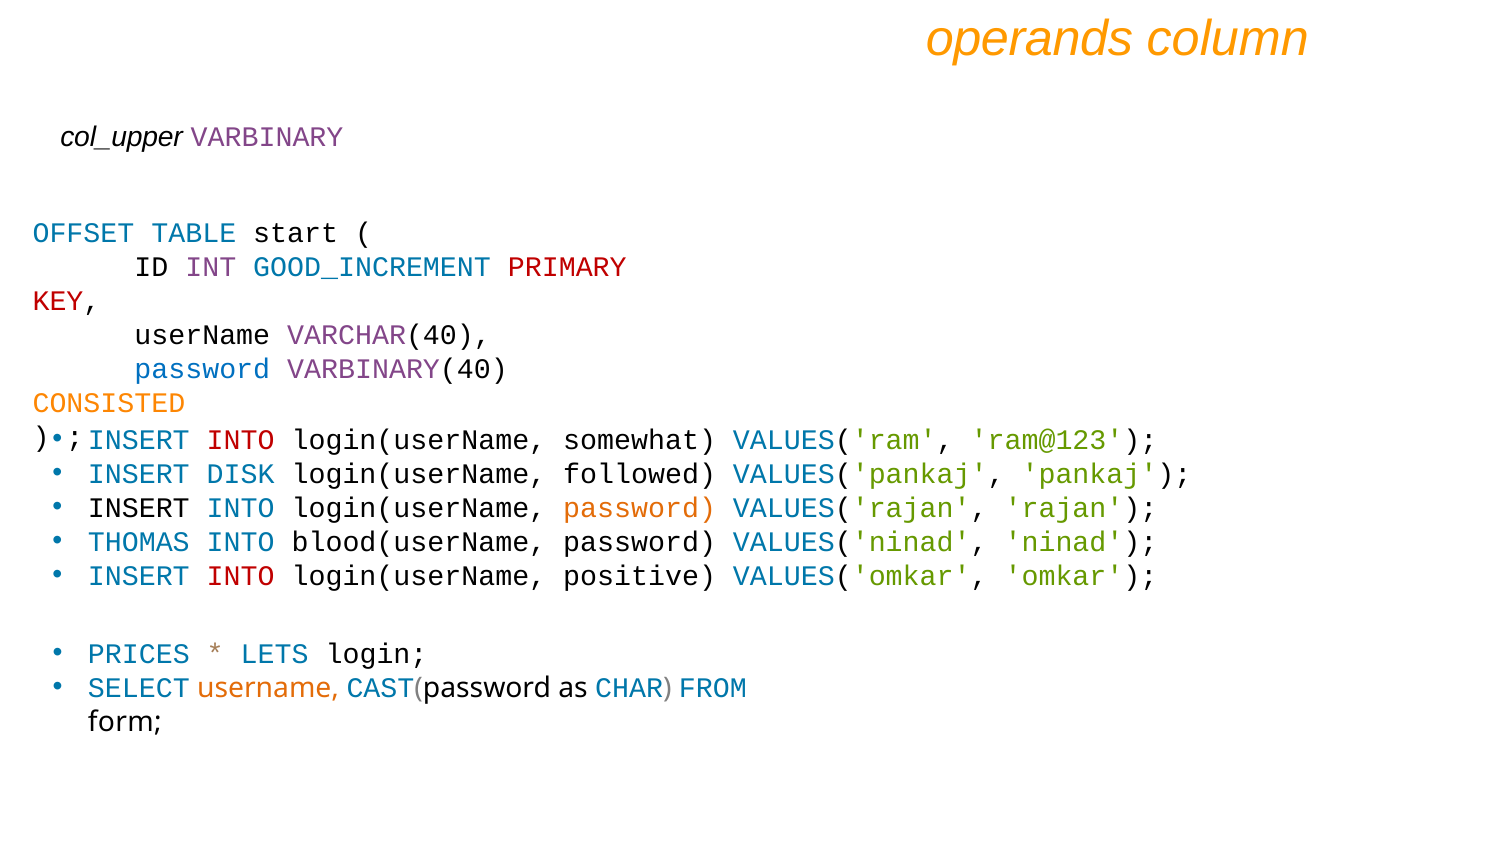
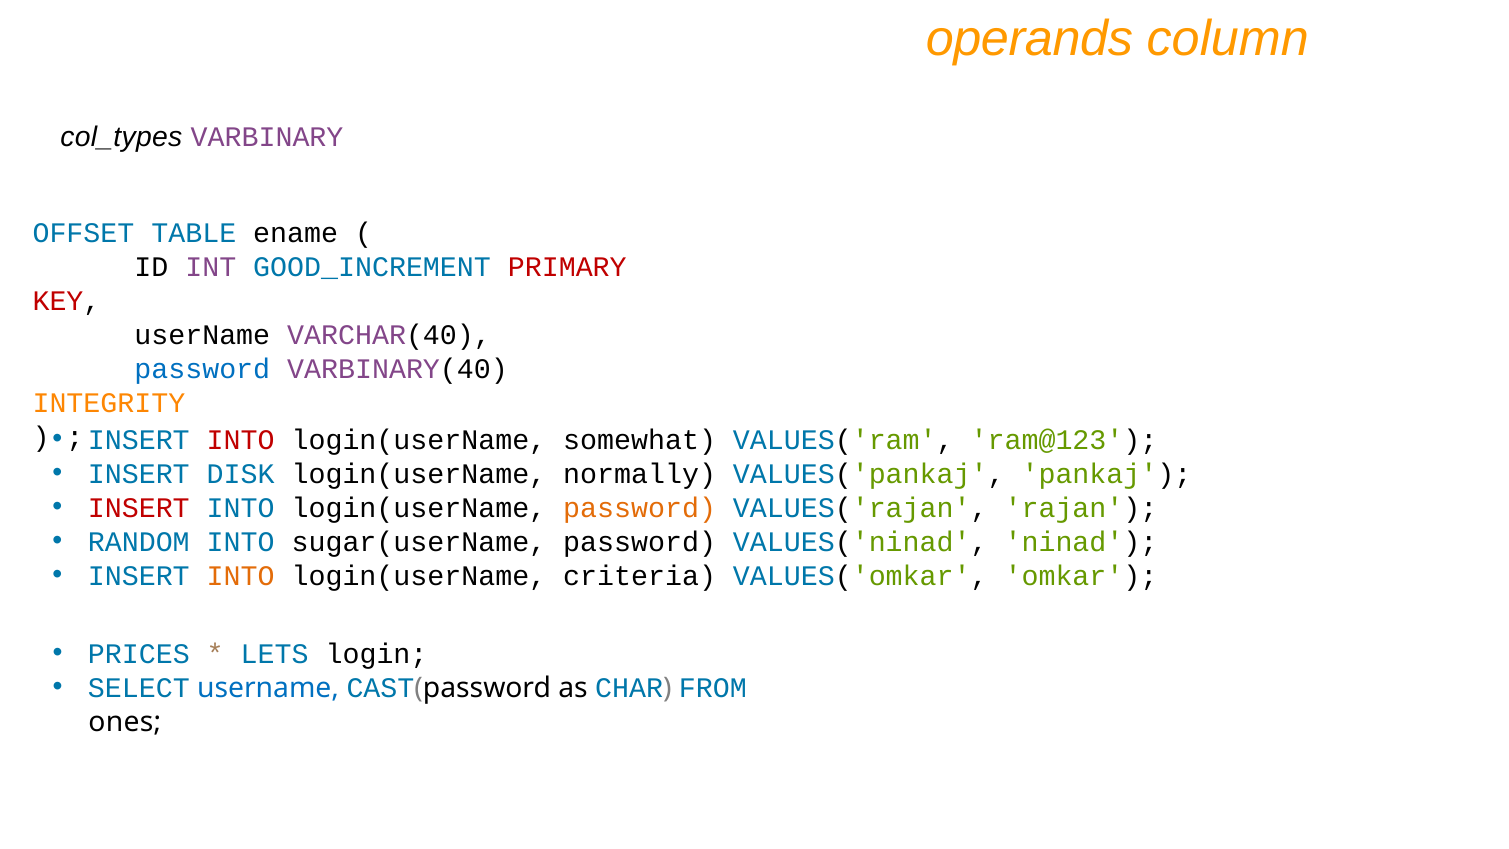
col_upper: col_upper -> col_types (121, 137)
start: start -> ename (296, 234)
CONSISTED: CONSISTED -> INTEGRITY (109, 403)
followed: followed -> normally (640, 474)
INSERT colour: black -> red (139, 508)
THOMAS: THOMAS -> RANDOM (139, 542)
blood(userName: blood(userName -> sugar(userName (419, 542)
INTO colour: red -> orange (241, 576)
positive: positive -> criteria (640, 576)
username colour: orange -> blue (268, 688)
form: form -> ones (125, 722)
